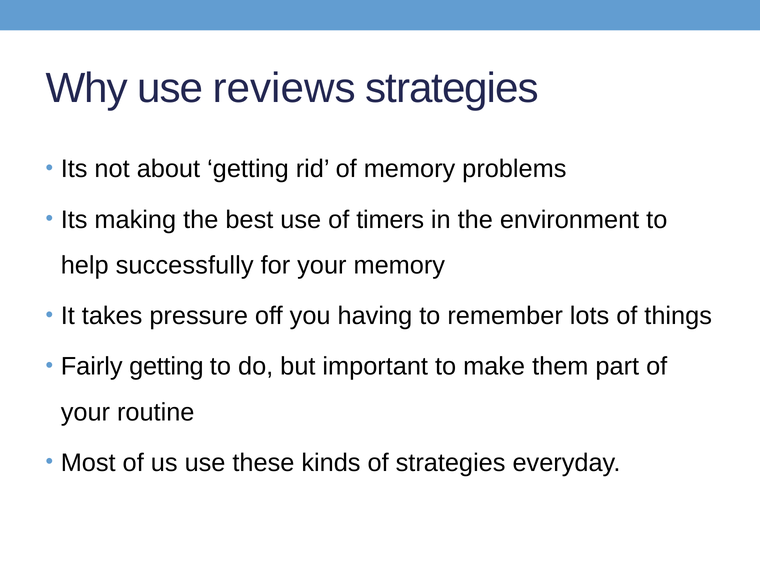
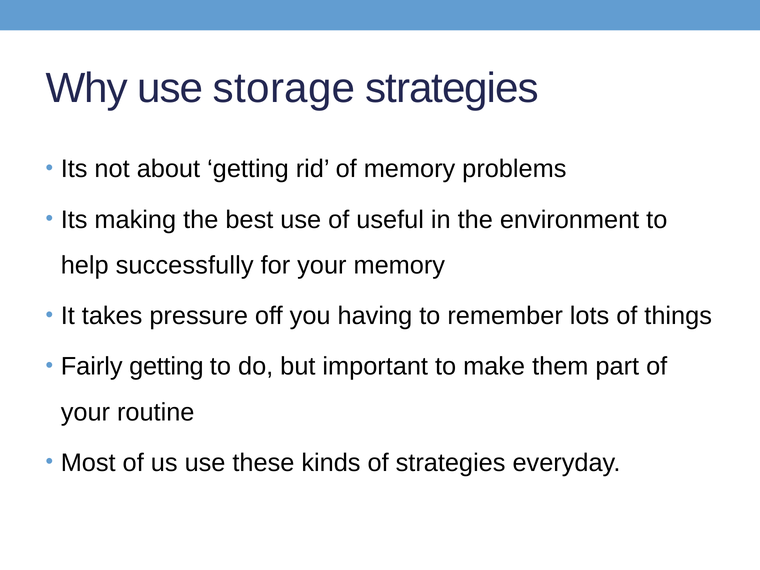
reviews: reviews -> storage (284, 88)
timers: timers -> useful (390, 220)
